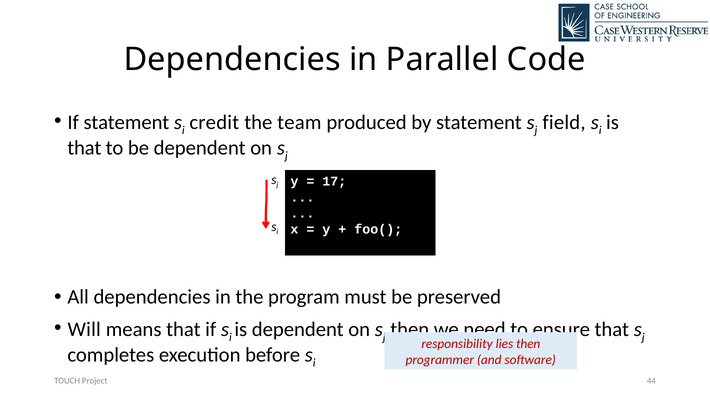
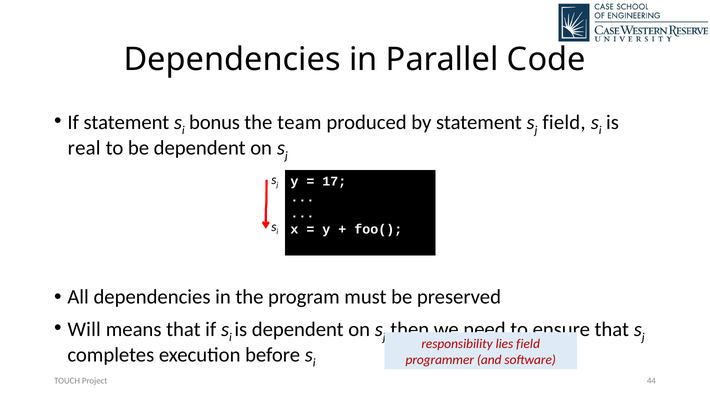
credit: credit -> bonus (215, 122)
that: that -> real (84, 148)
lies then: then -> field (528, 344)
